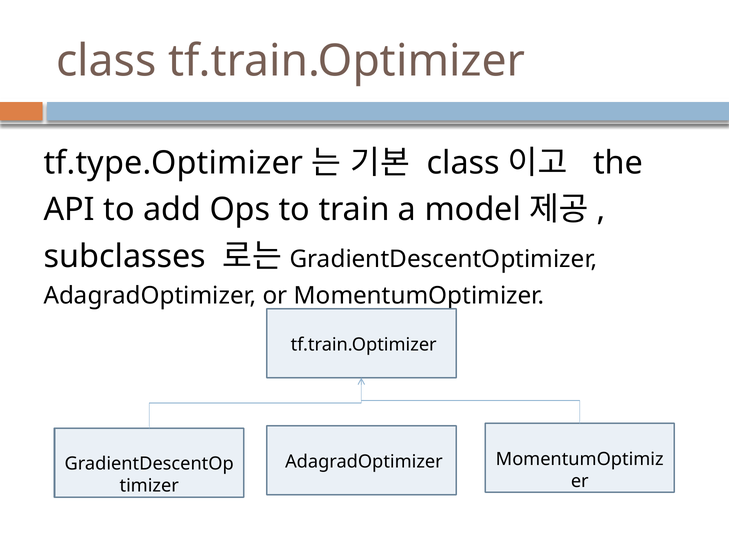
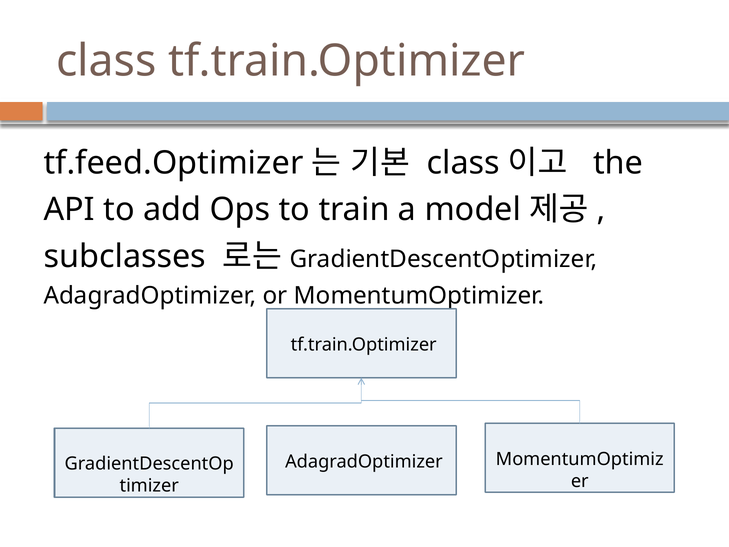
tf.type.Optimizer: tf.type.Optimizer -> tf.feed.Optimizer (174, 163)
